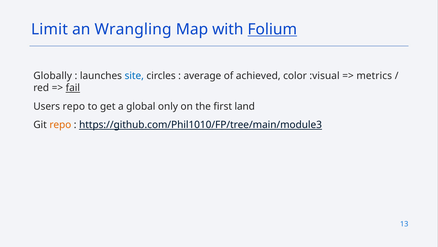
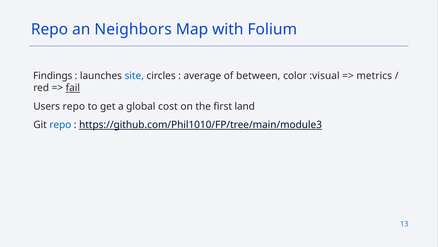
Limit: Limit -> Repo (50, 29)
Wrangling: Wrangling -> Neighbors (133, 29)
Folium underline: present -> none (272, 29)
Globally: Globally -> Findings (53, 76)
achieved: achieved -> between (258, 76)
only: only -> cost (168, 106)
repo colour: orange -> blue (60, 125)
